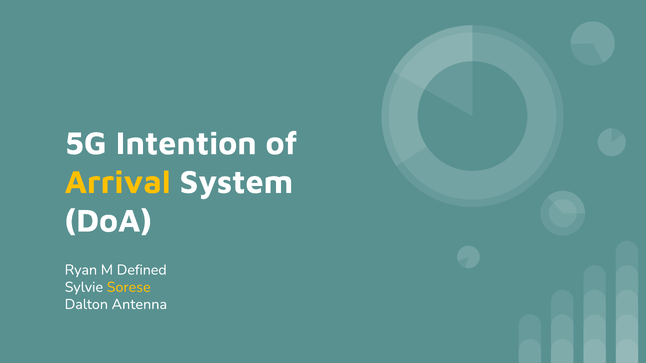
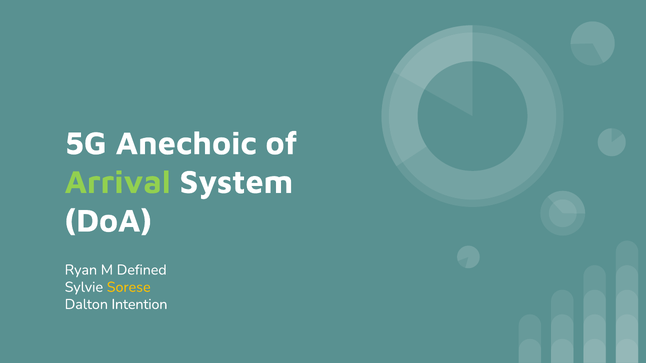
Intention: Intention -> Anechoic (186, 144)
Arrival colour: yellow -> light green (118, 182)
Antenna: Antenna -> Intention (139, 305)
